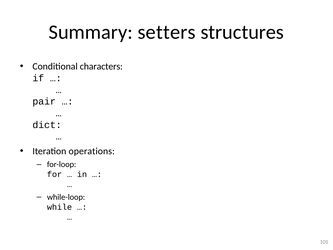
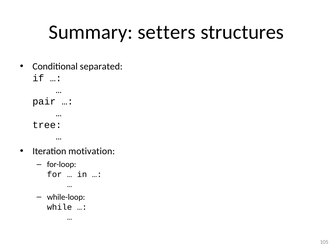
characters: characters -> separated (101, 66)
dict: dict -> tree (47, 125)
operations: operations -> motivation (92, 151)
